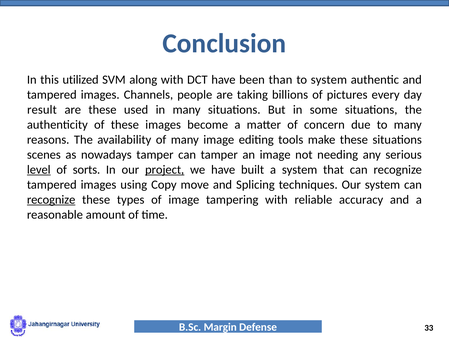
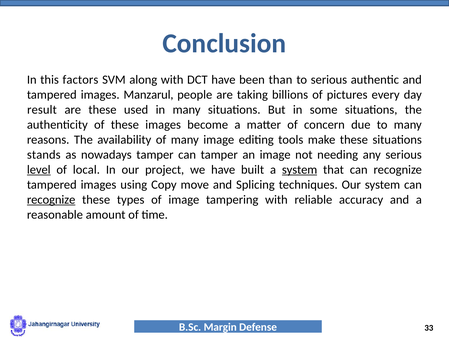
utilized: utilized -> factors (80, 80)
to system: system -> serious (329, 80)
Channels: Channels -> Manzarul (149, 95)
scenes: scenes -> stands (44, 155)
sorts: sorts -> local (86, 170)
project underline: present -> none (165, 170)
system underline: none -> present (300, 170)
